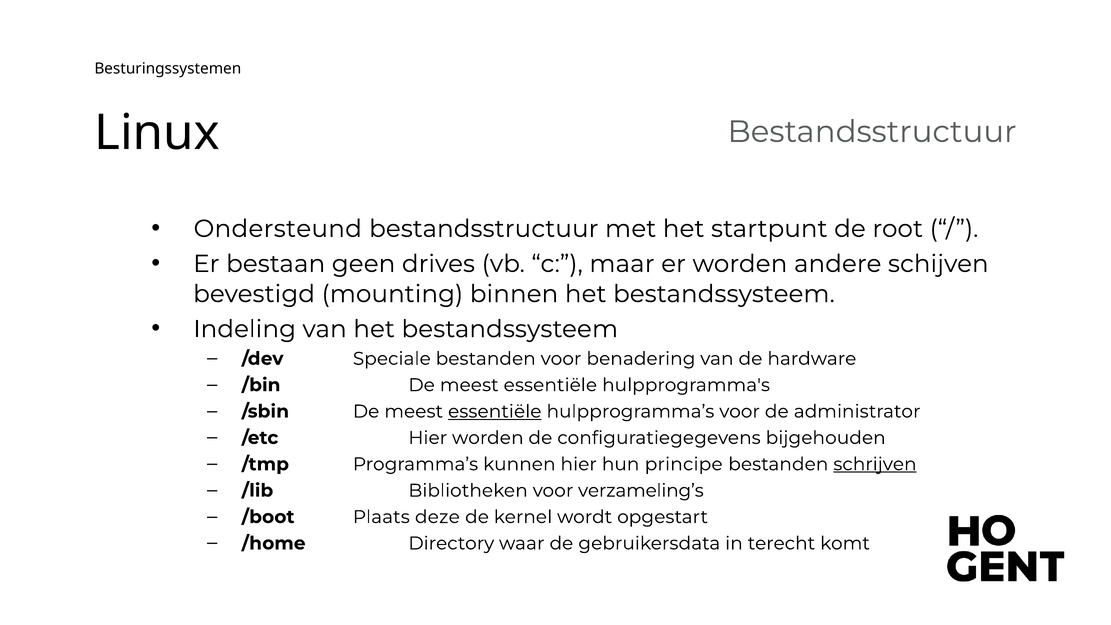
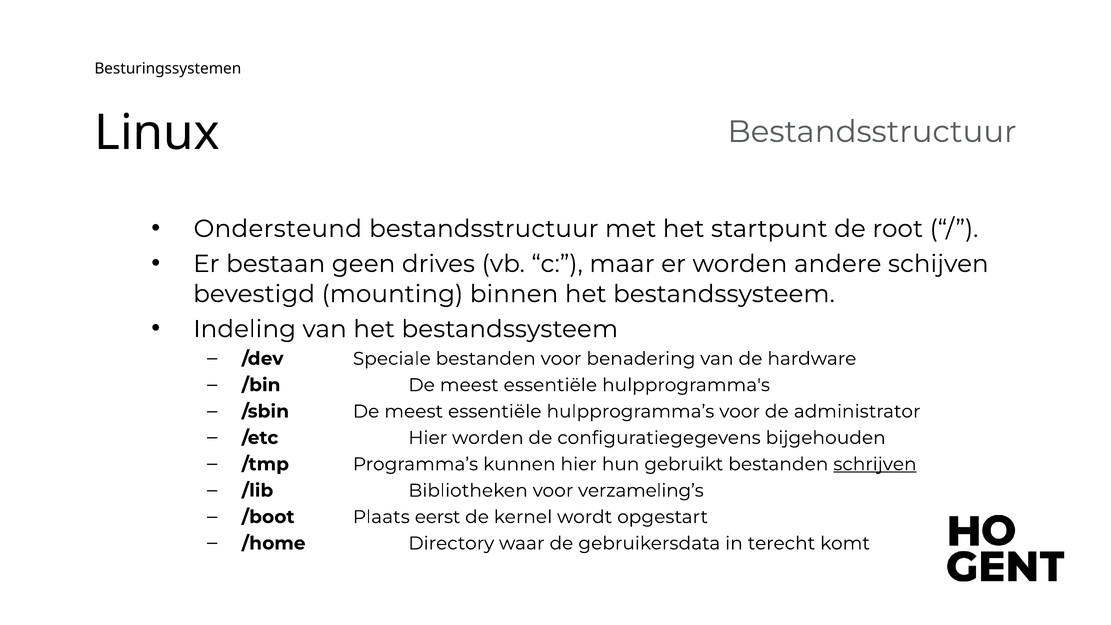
essentiële underline: present -> none (495, 411)
principe: principe -> gebruikt (684, 464)
deze: deze -> eerst (438, 517)
